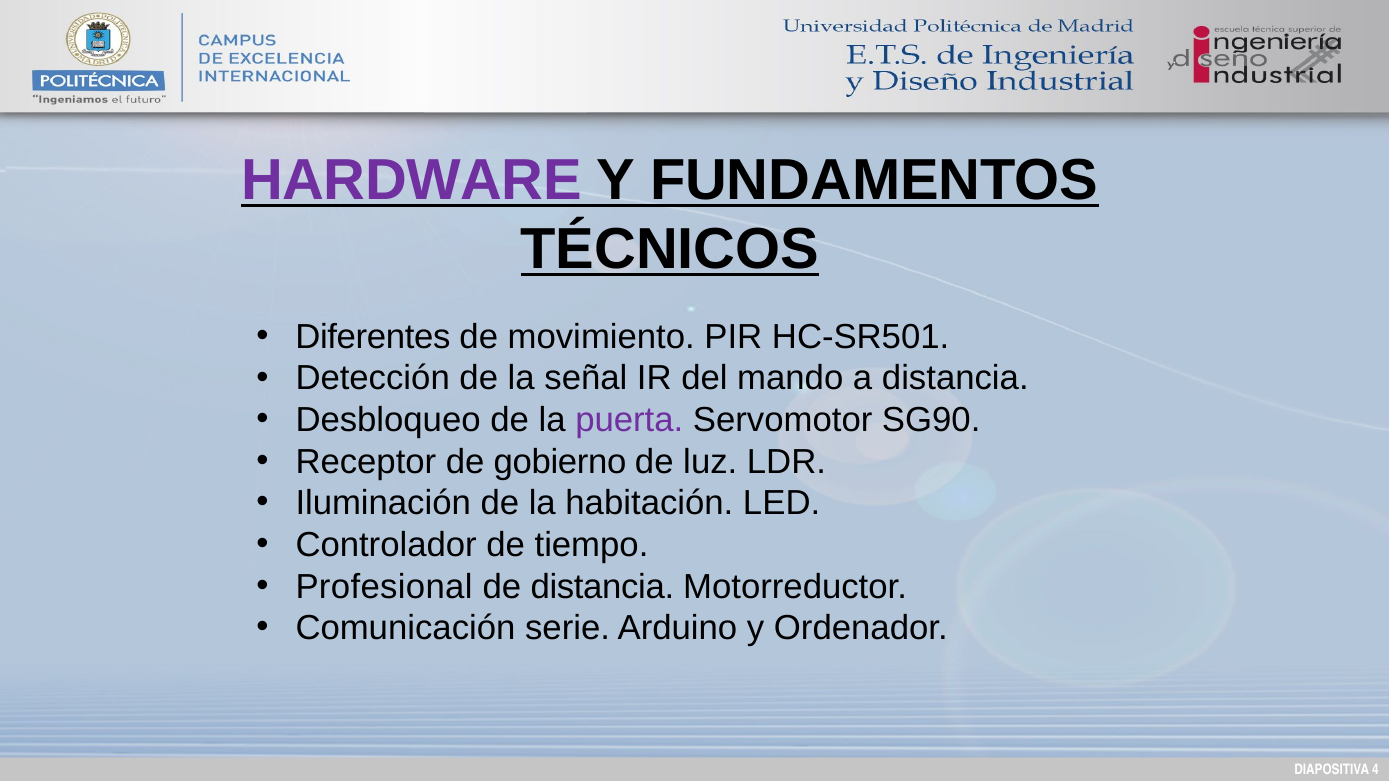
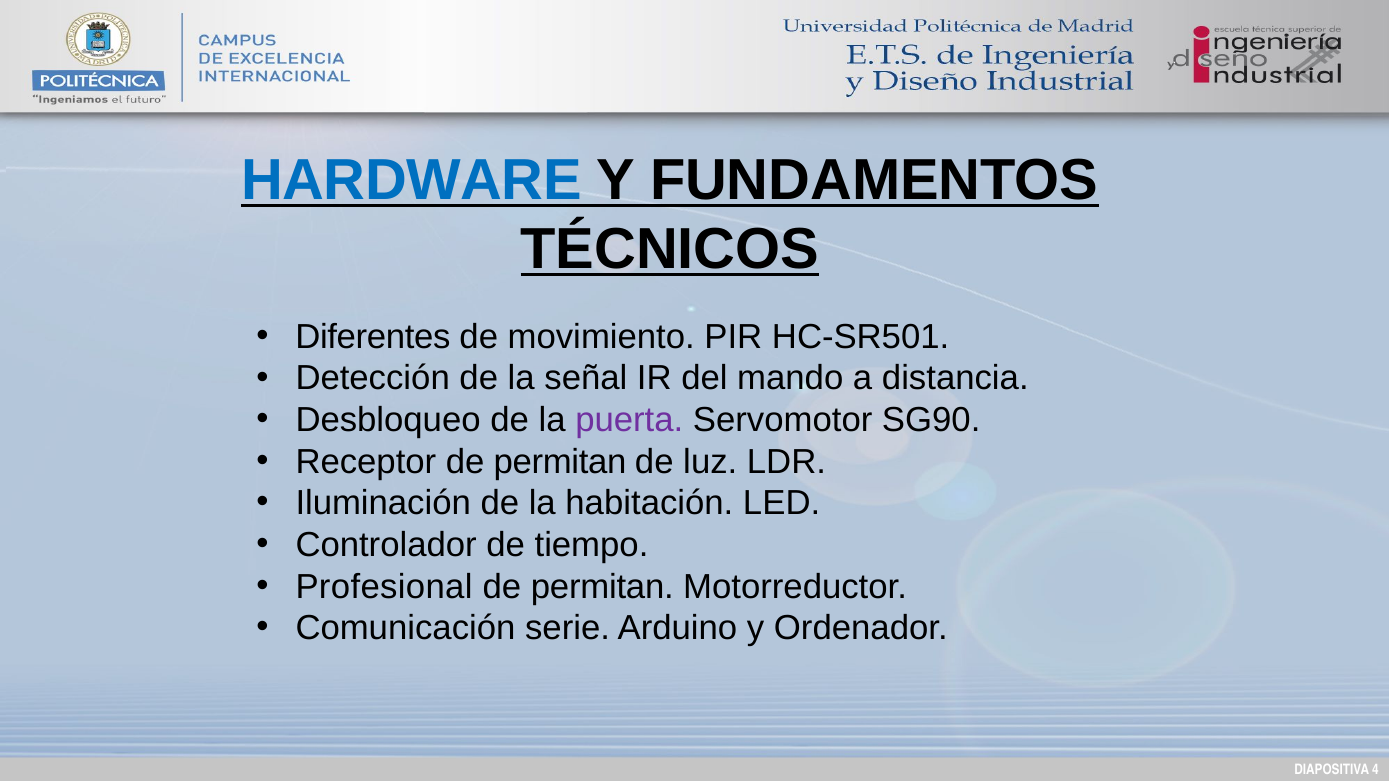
HARDWARE colour: purple -> blue (411, 180)
Receptor de gobierno: gobierno -> permitan (560, 462)
distancia: distancia -> permitan (602, 587)
